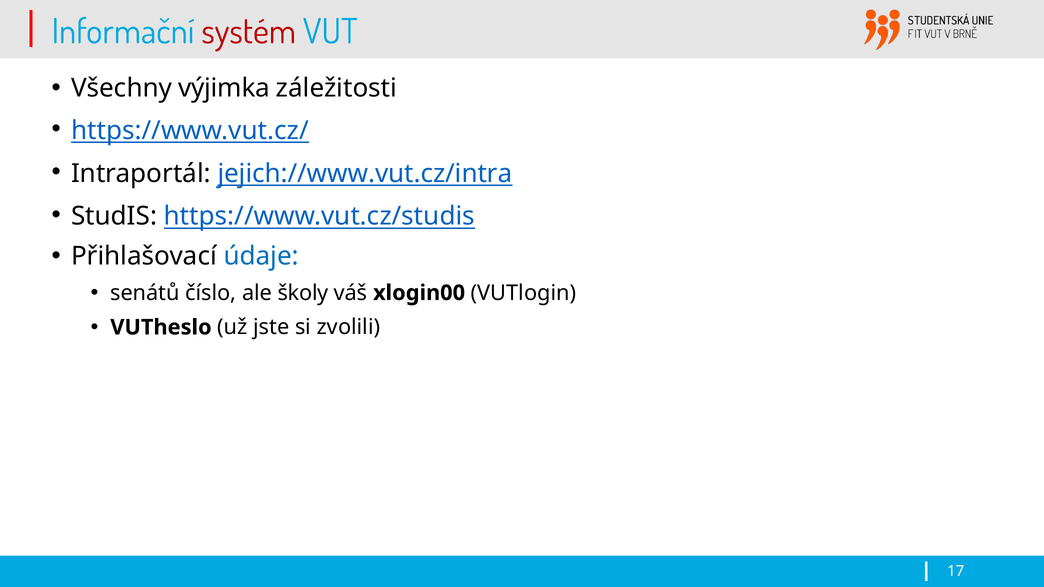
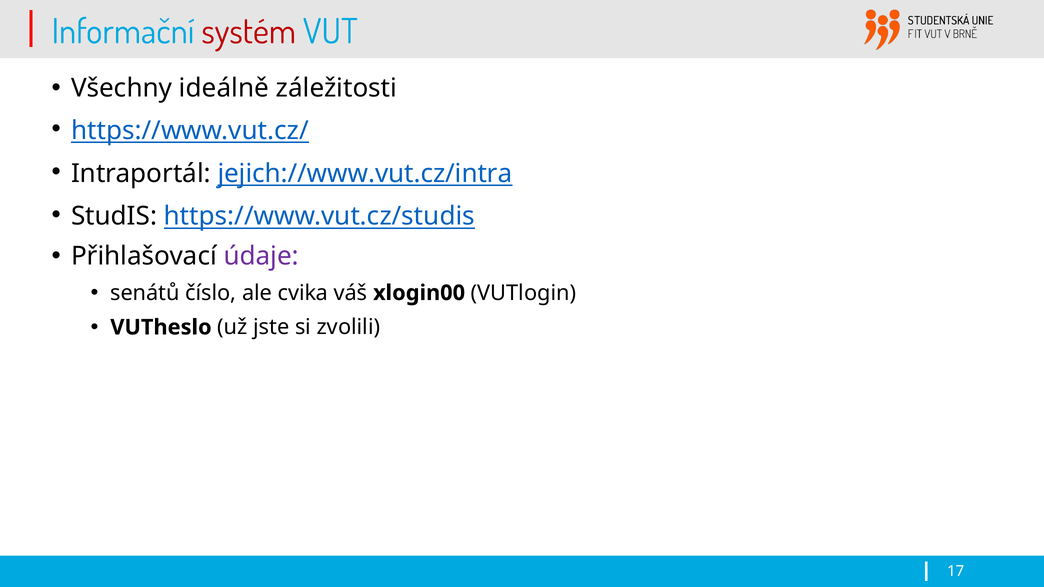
výjimka: výjimka -> ideálně (224, 88)
údaje colour: blue -> purple (261, 256)
školy: školy -> cvika (303, 293)
